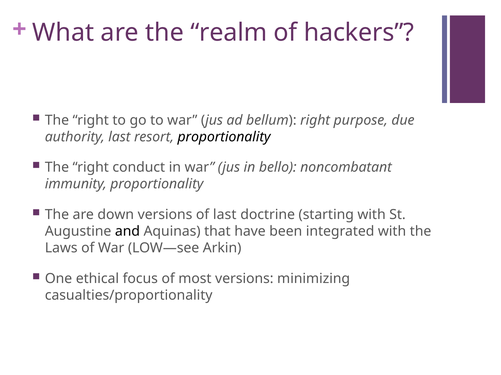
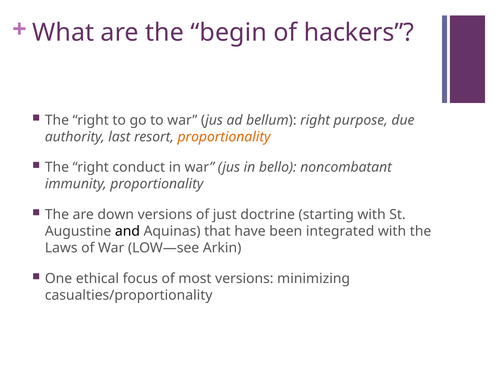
realm: realm -> begin (229, 33)
proportionality colour: black -> orange (224, 137)
of last: last -> just (225, 215)
